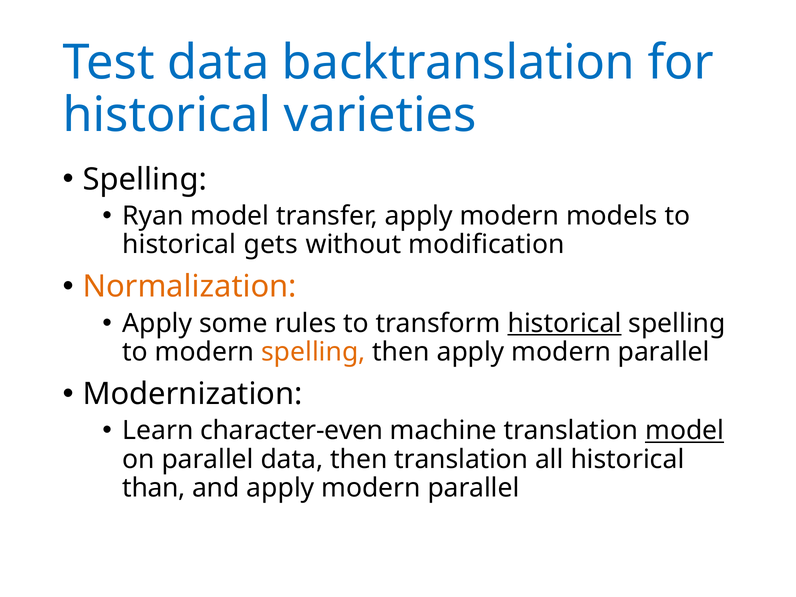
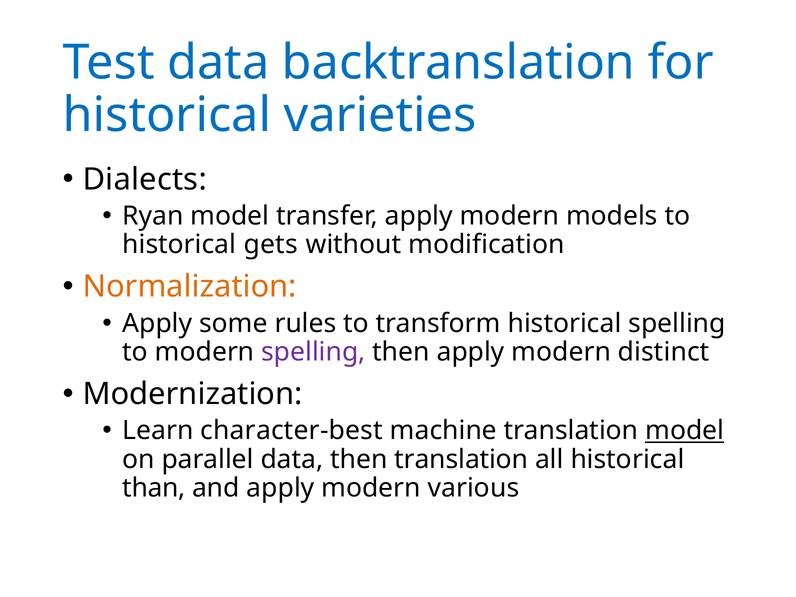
Spelling: Spelling -> Dialects (145, 179)
historical underline: present -> none (565, 323)
spelling colour: orange -> purple (313, 352)
then apply modern parallel: parallel -> distinct (664, 352)
character-even: character-even -> character-best (292, 431)
and apply modern parallel: parallel -> various (473, 488)
